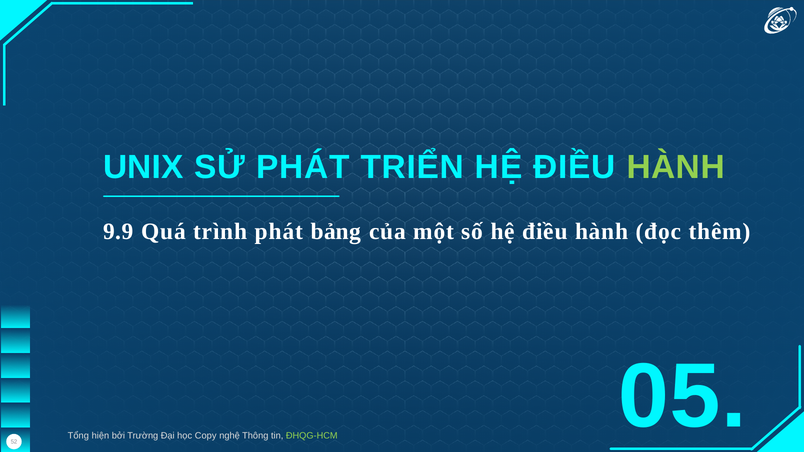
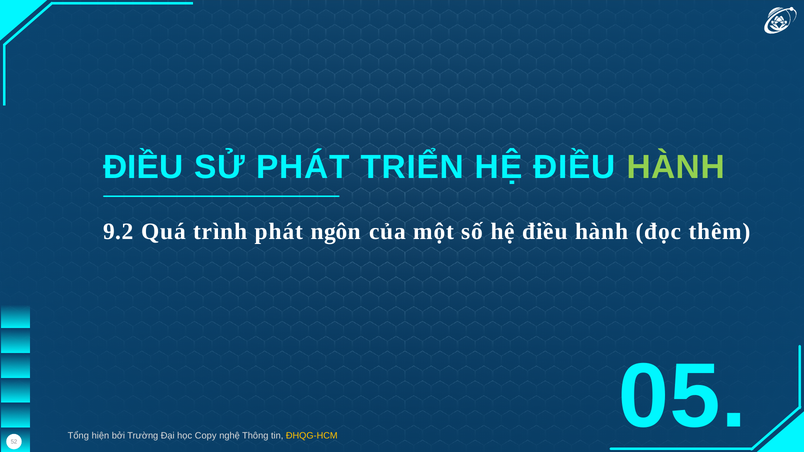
UNIX: UNIX -> ĐIỀU (143, 167)
9.9: 9.9 -> 9.2 (118, 232)
bảng: bảng -> ngôn (336, 232)
ĐHQG-HCM colour: light green -> yellow (312, 436)
